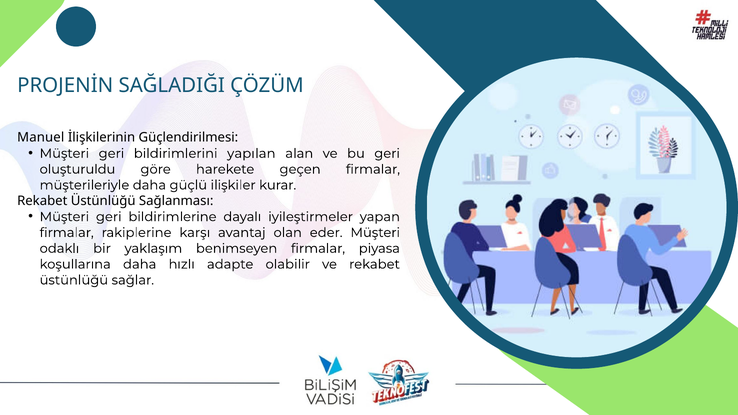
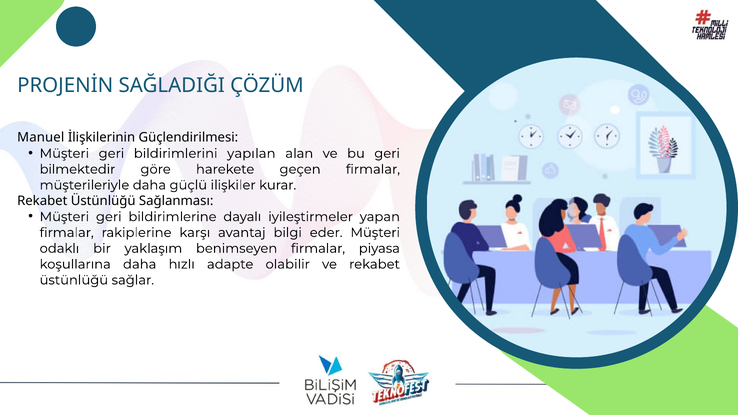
oluşturuldu: oluşturuldu -> bilmektedir (77, 169)
olan: olan -> bilgi (288, 233)
